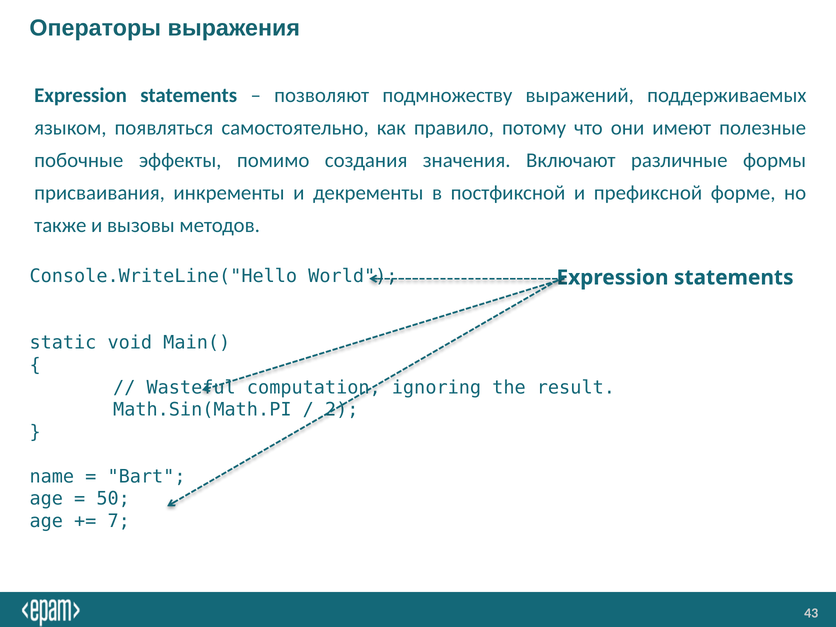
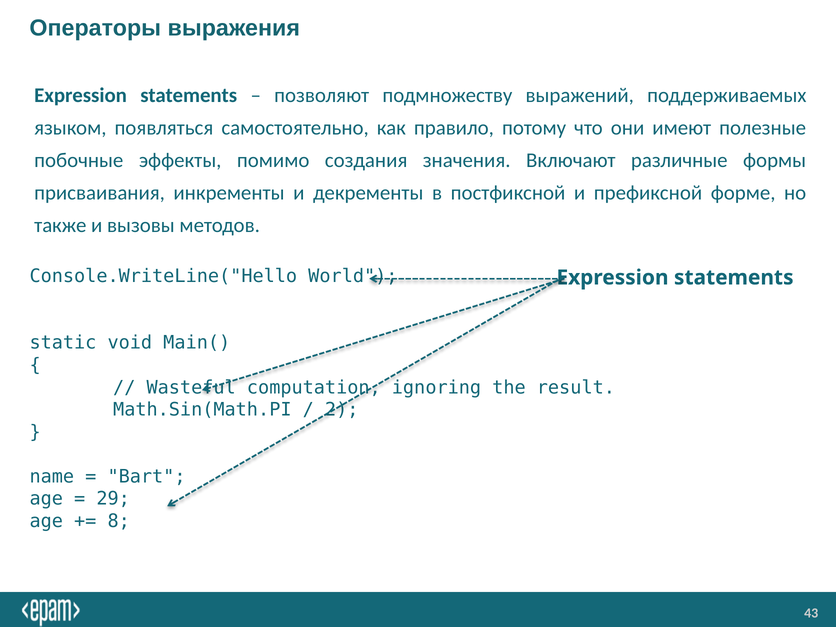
50: 50 -> 29 (113, 499)
7: 7 -> 8 (119, 521)
